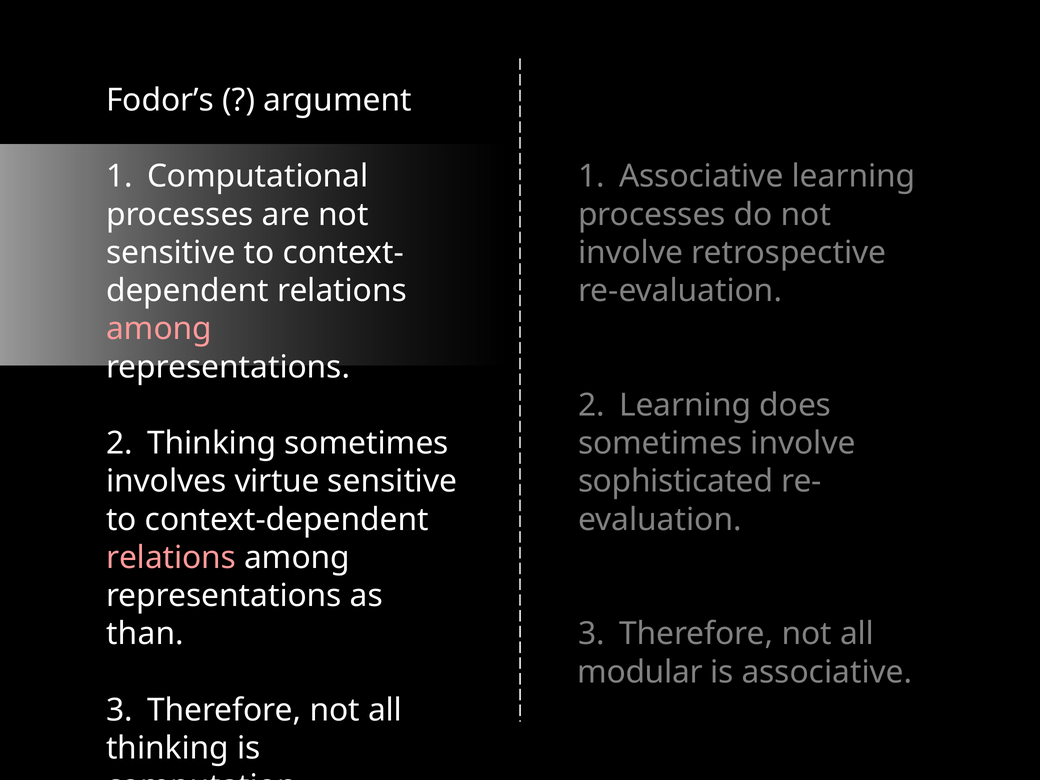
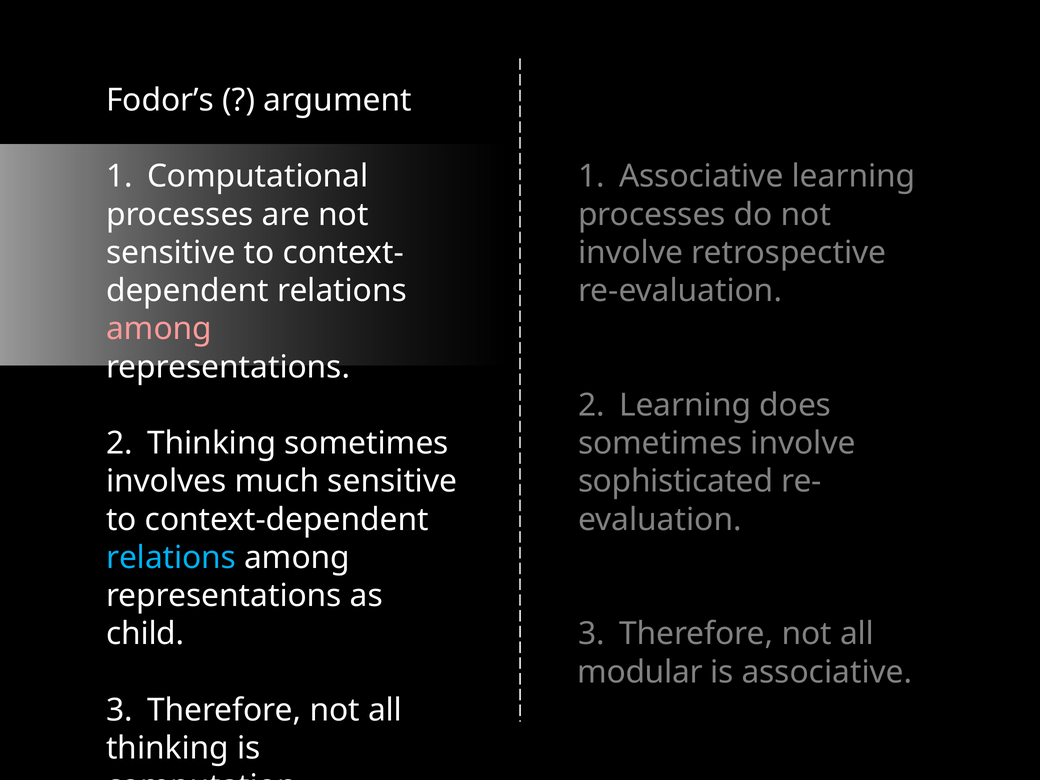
virtue: virtue -> much (277, 481)
relations colour: pink -> light blue (171, 558)
than: than -> child (145, 634)
